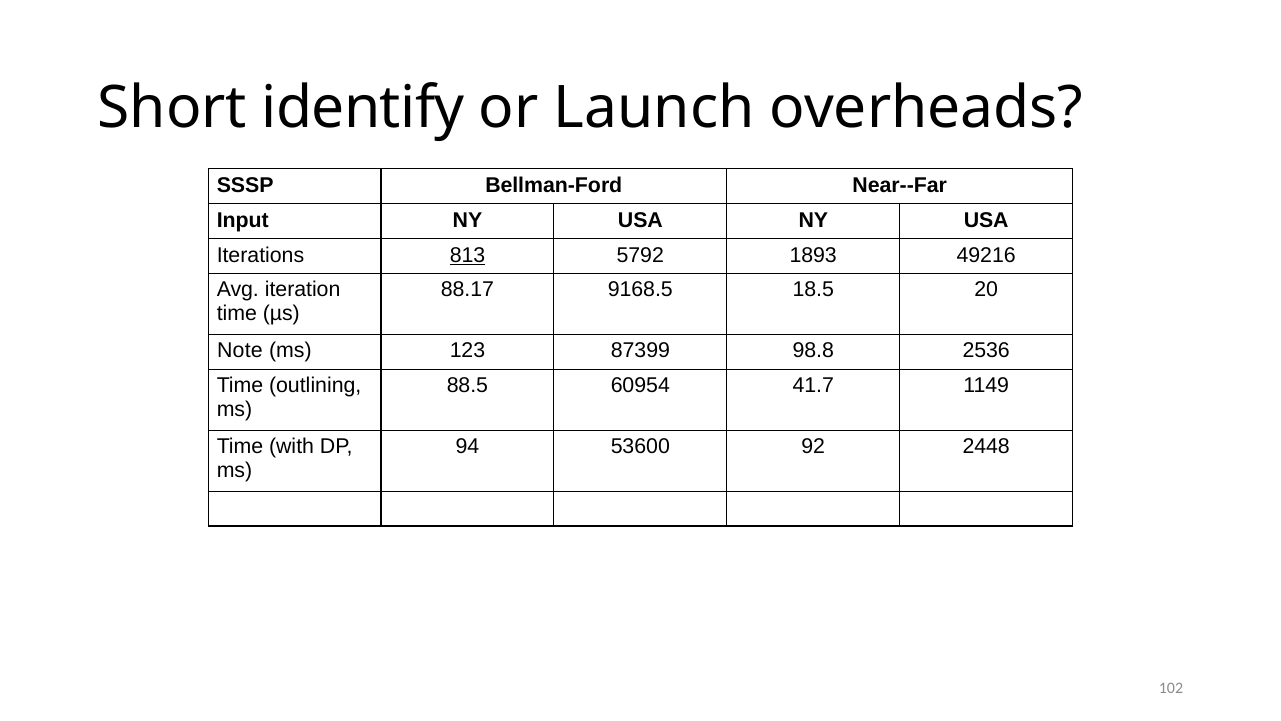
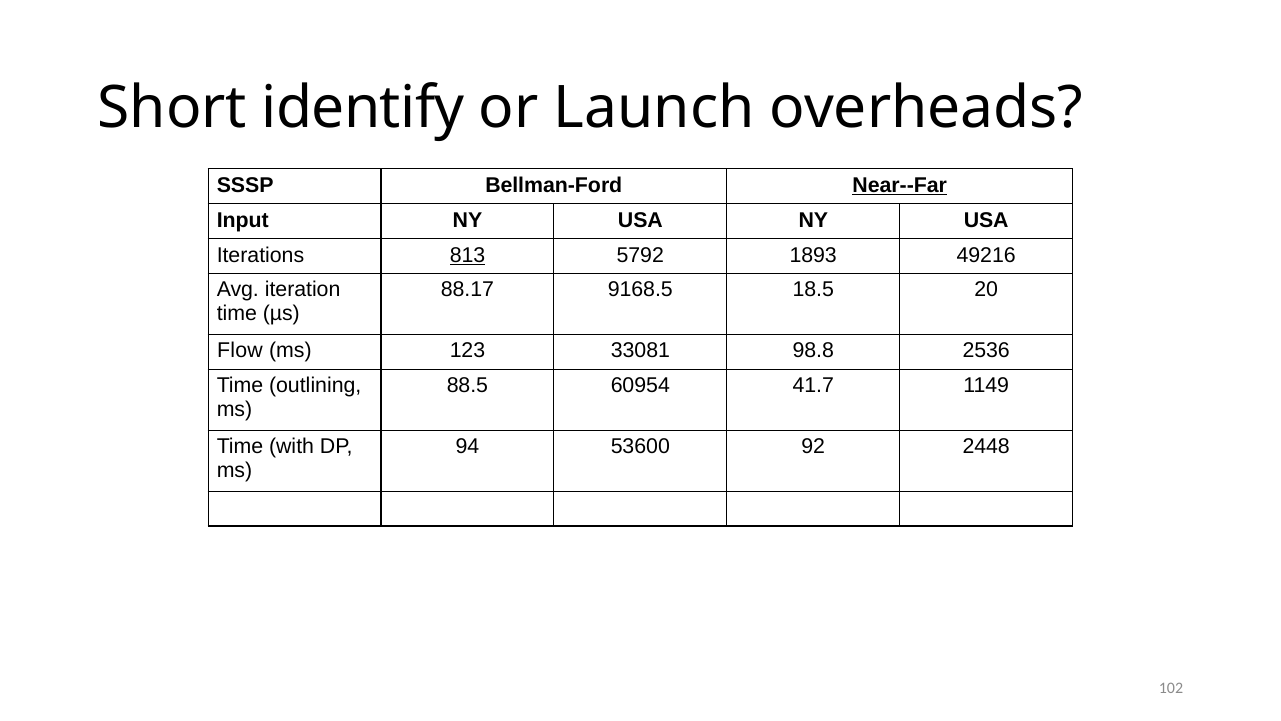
Near--Far underline: none -> present (900, 185)
Note: Note -> Flow (240, 351)
87399: 87399 -> 33081 (640, 351)
